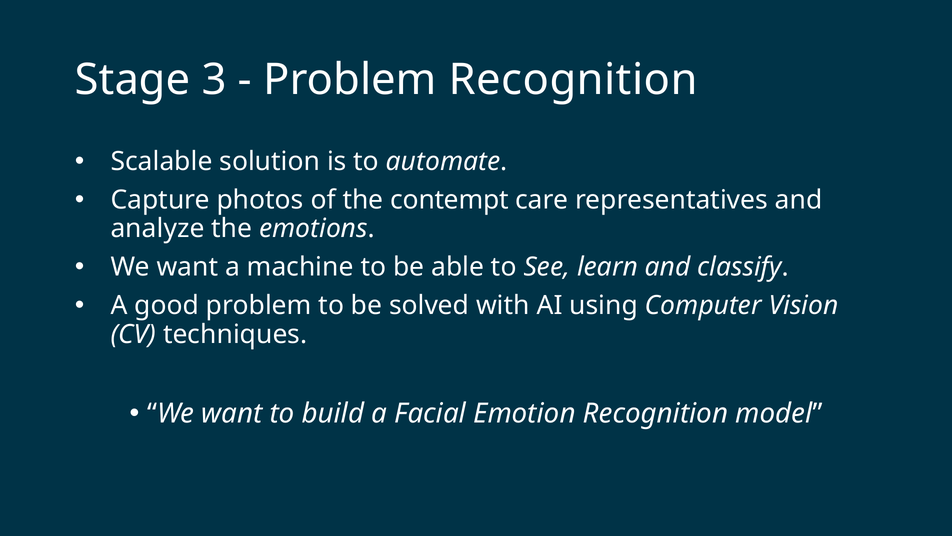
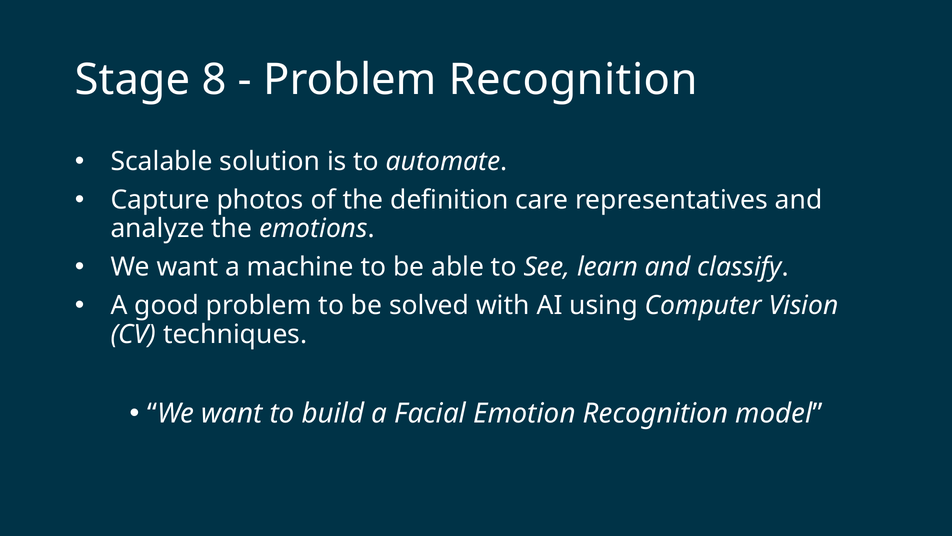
3: 3 -> 8 (214, 80)
contempt: contempt -> definition (449, 200)
